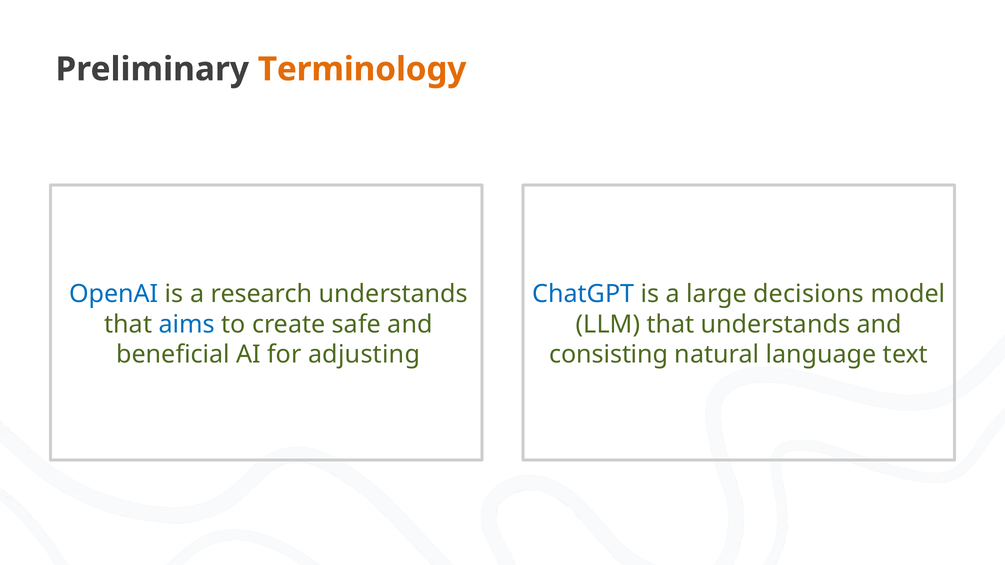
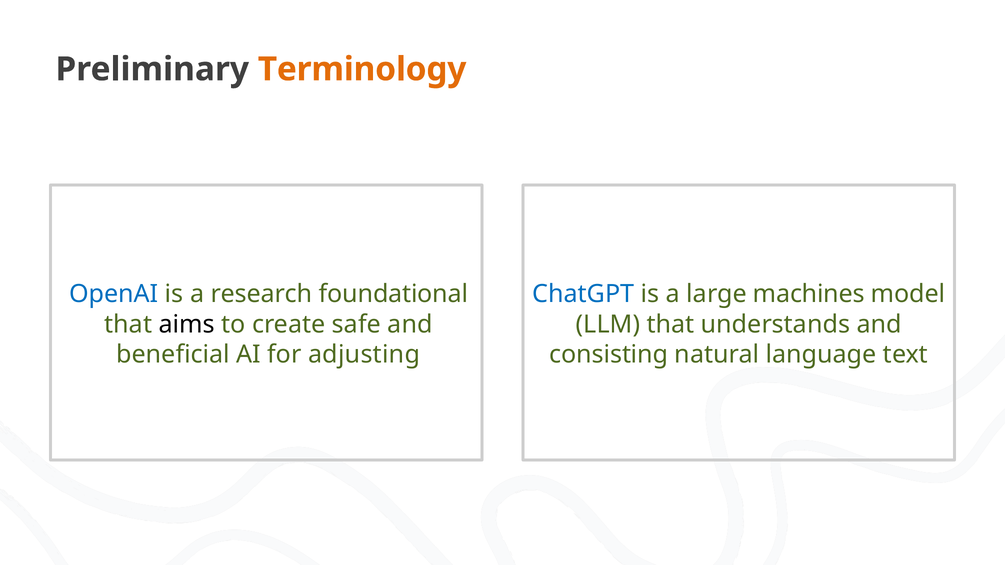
research understands: understands -> foundational (394, 294)
decisions: decisions -> machines (809, 294)
aims colour: blue -> black (187, 325)
